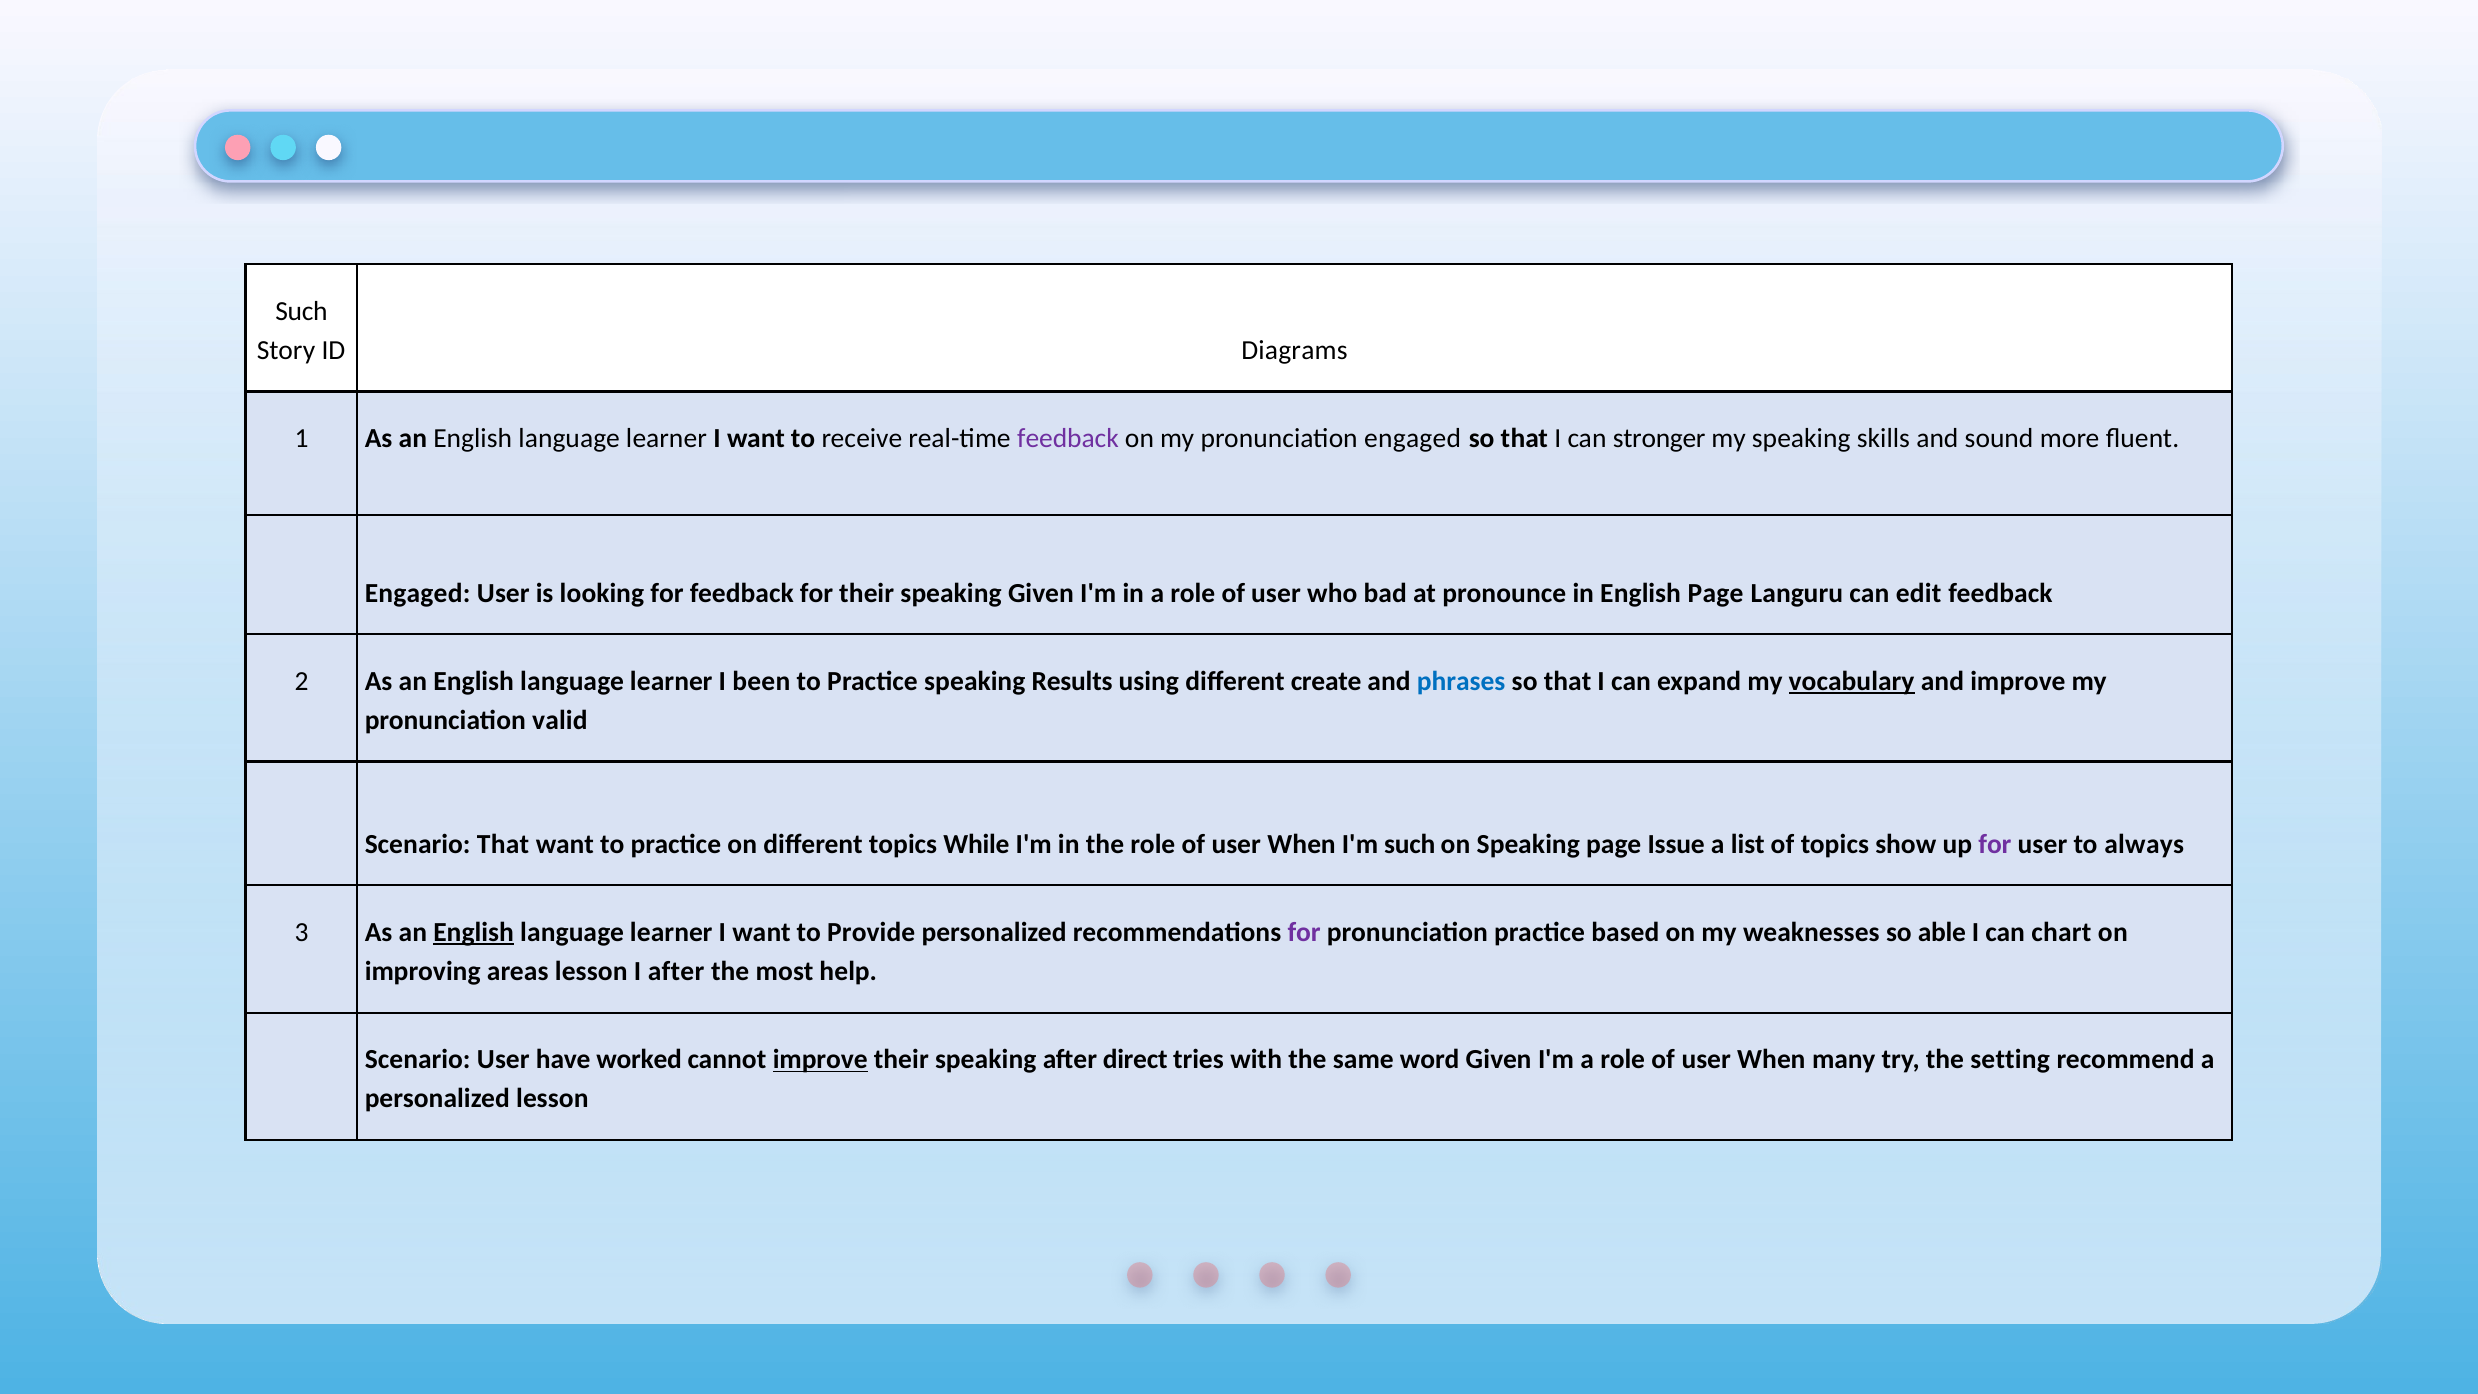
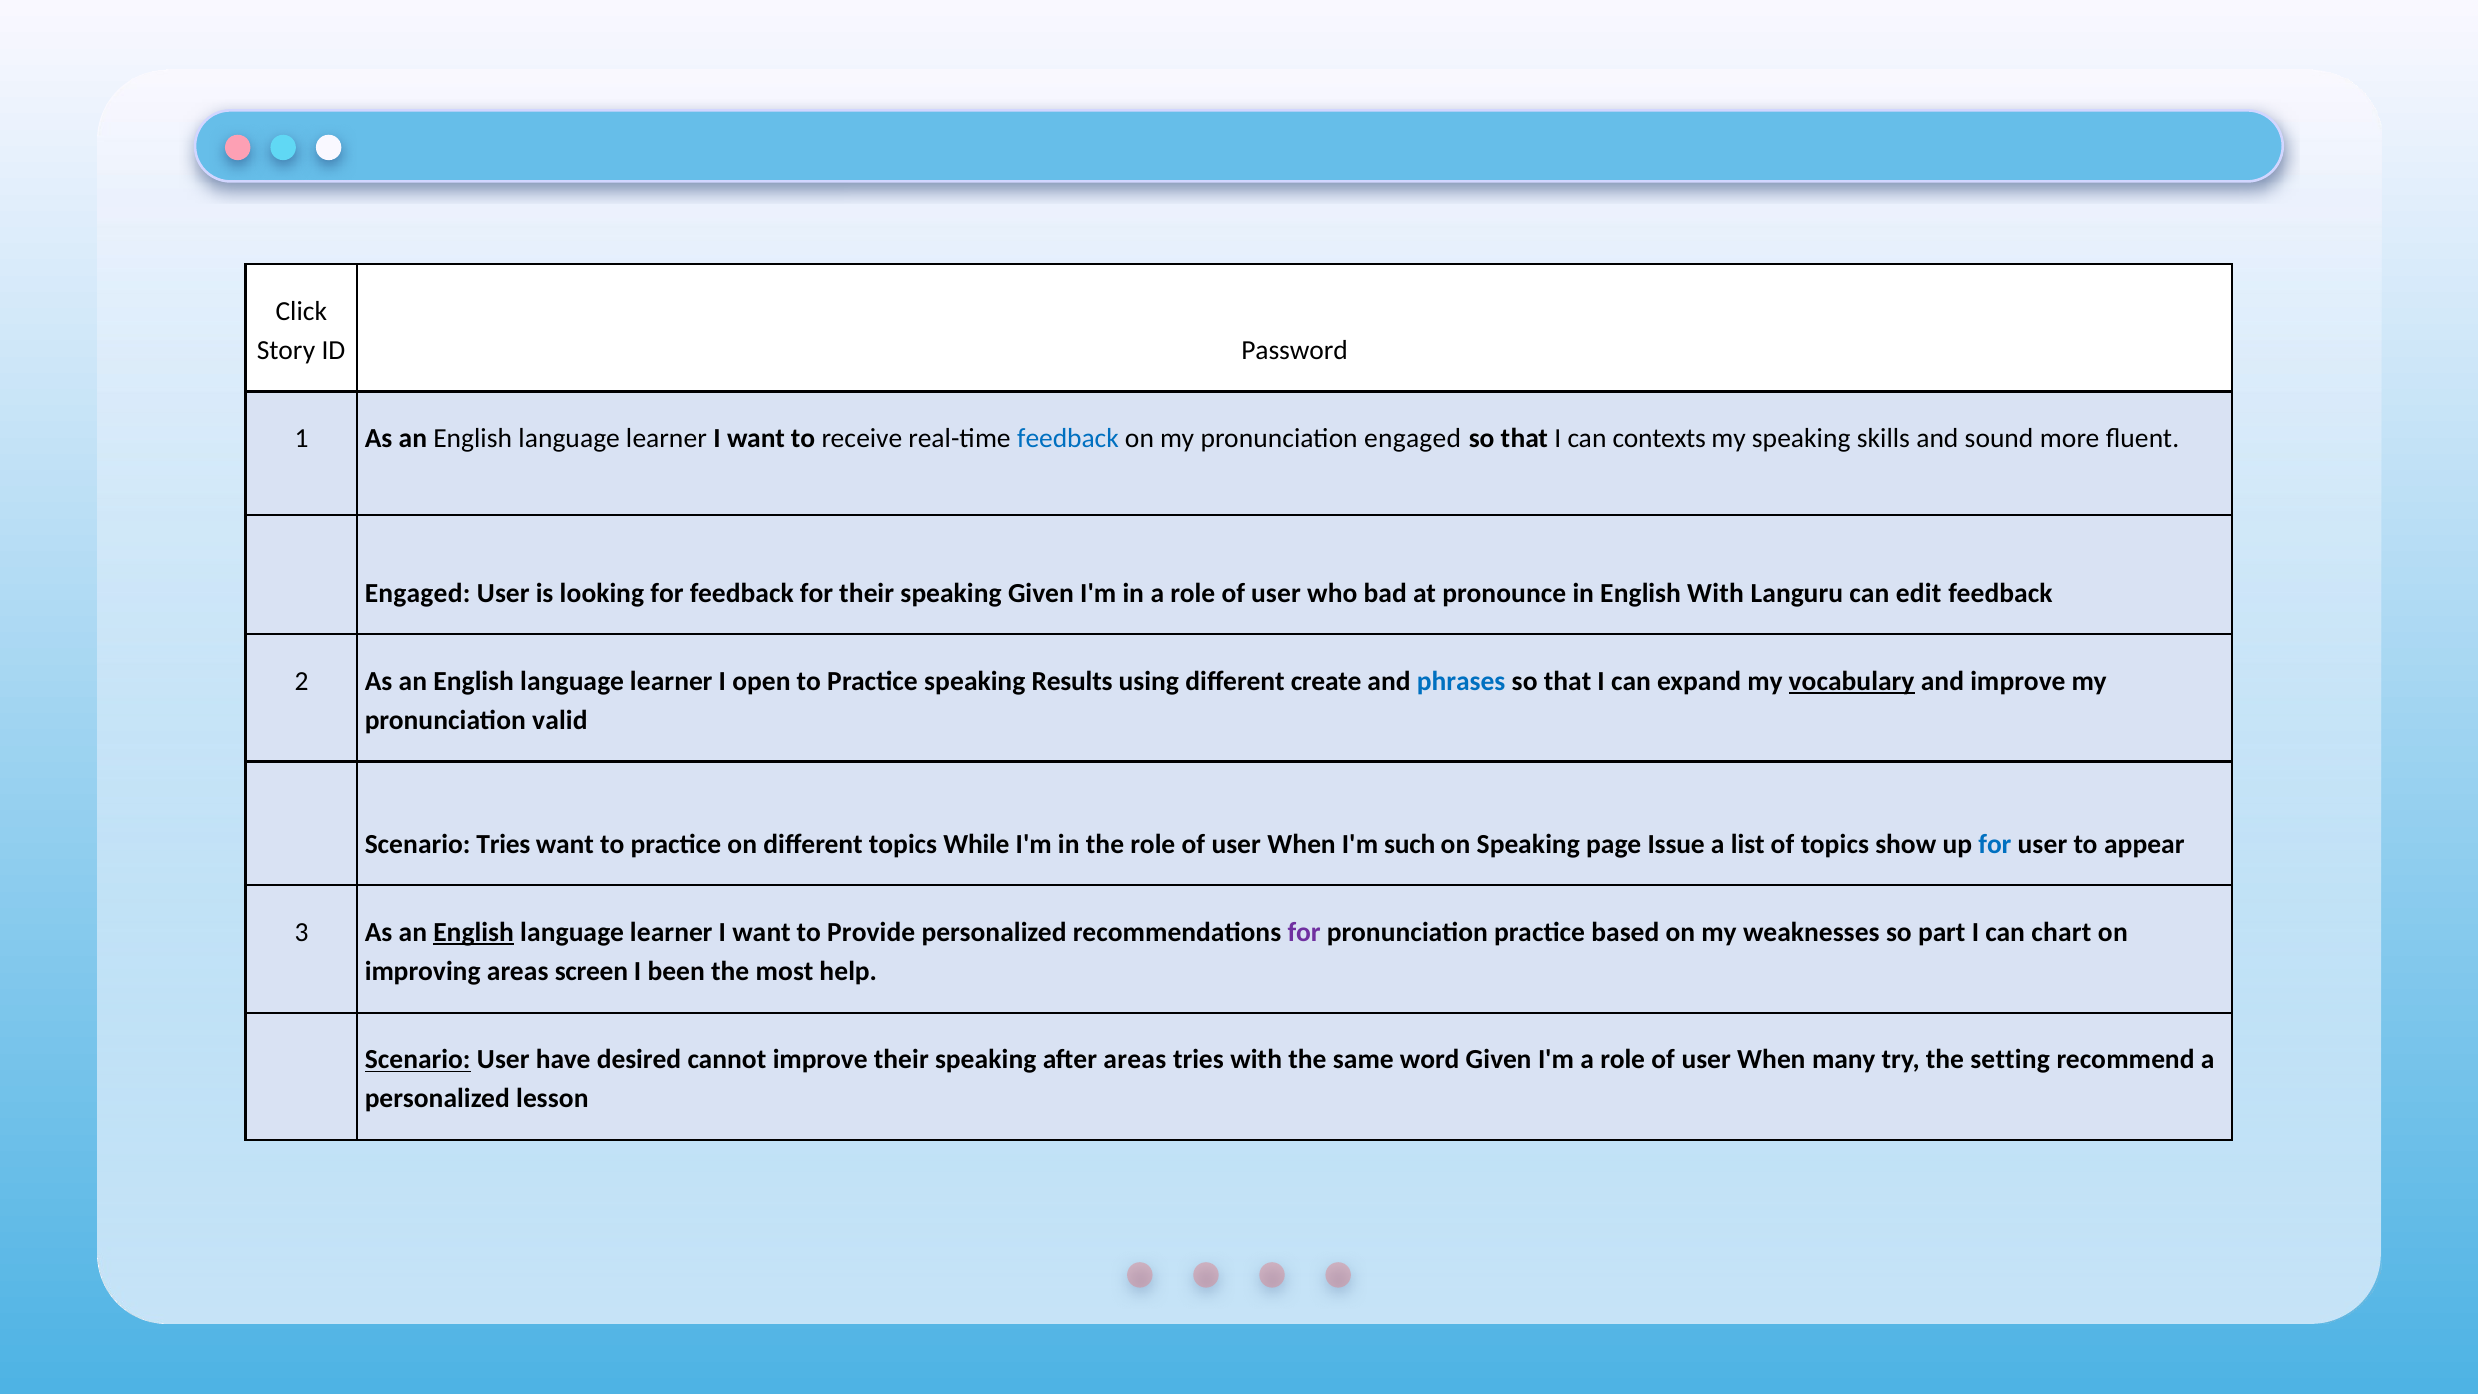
Such: Such -> Click (301, 311)
Diagrams: Diagrams -> Password (1295, 350)
feedback colour: purple -> blue (1068, 439)
stronger: stronger -> contexts (1659, 439)
English Page: Page -> With (1716, 593)
been: been -> open (761, 681)
Scenario That: That -> Tries (503, 844)
for colour: purple -> blue (1995, 844)
always: always -> appear (2144, 844)
able: able -> part (1942, 932)
areas lesson: lesson -> screen (591, 971)
I after: after -> been (676, 971)
Scenario underline: none -> present (418, 1060)
worked: worked -> desired (639, 1060)
improve underline: present -> none (820, 1060)
after direct: direct -> areas (1135, 1060)
